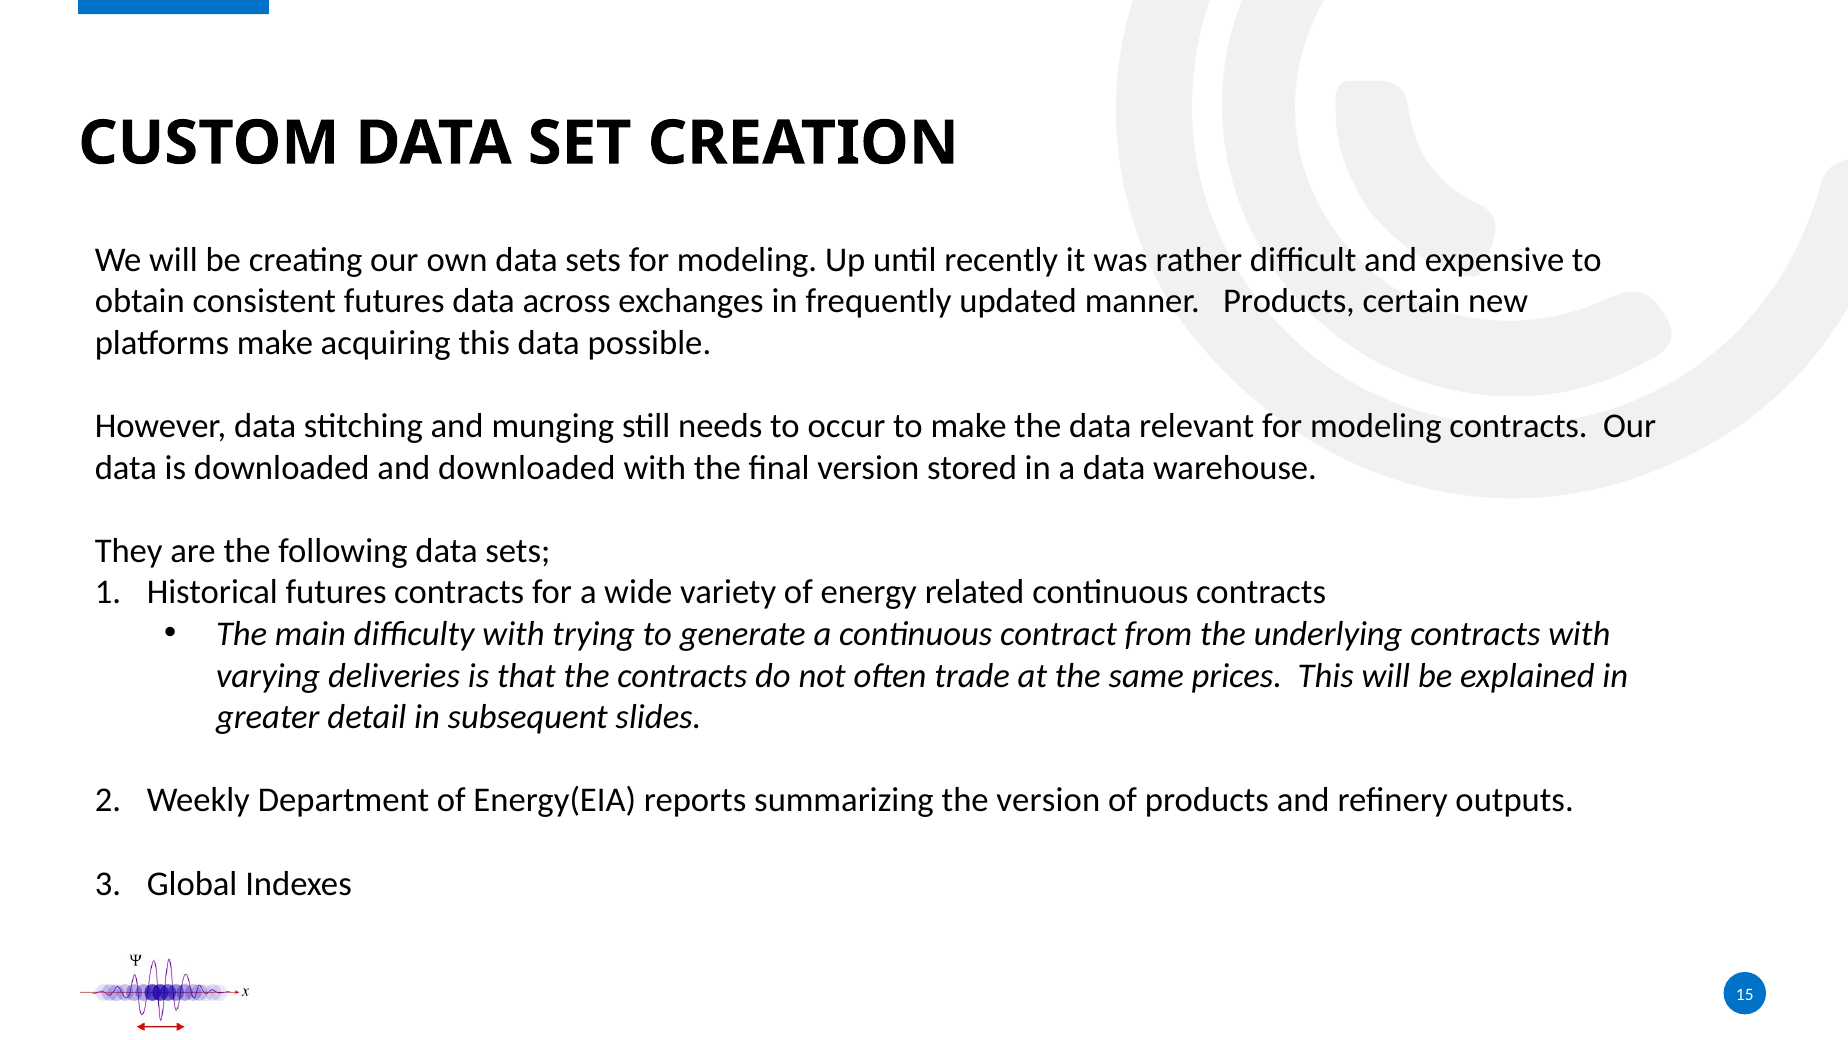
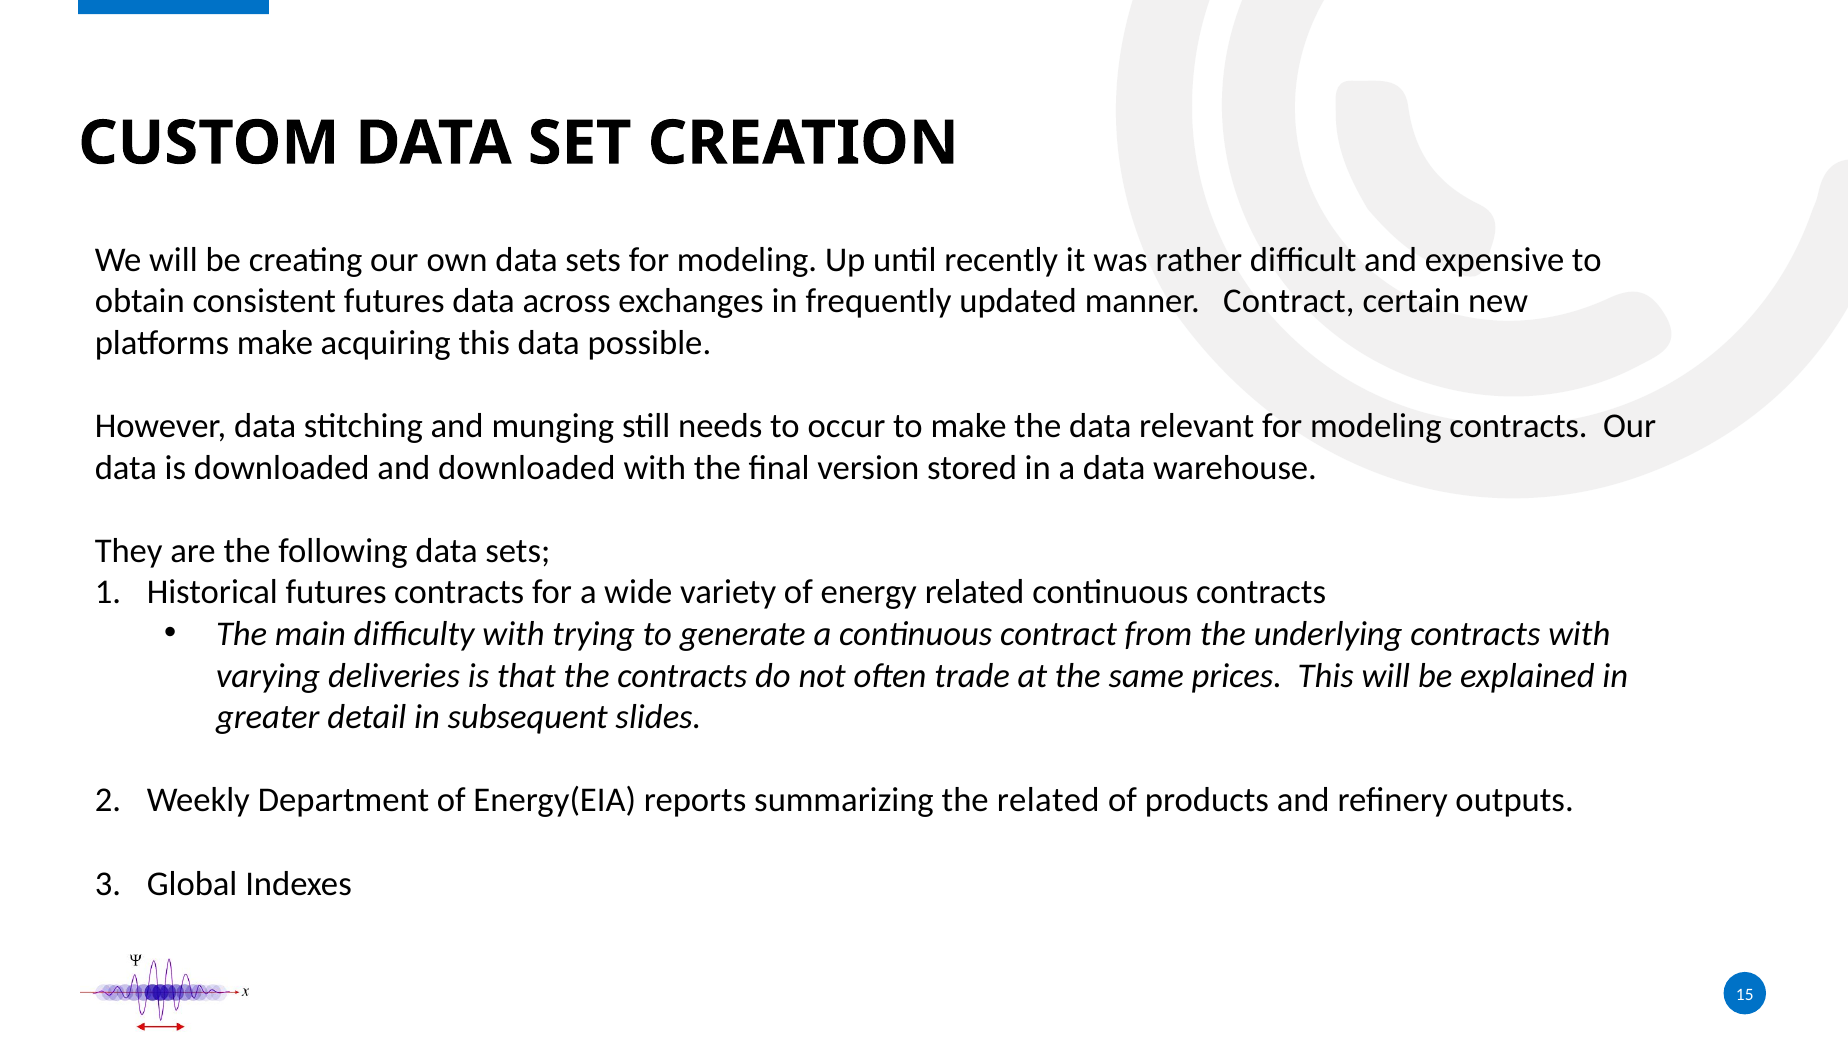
manner Products: Products -> Contract (1289, 301)
the version: version -> related (1048, 800)
